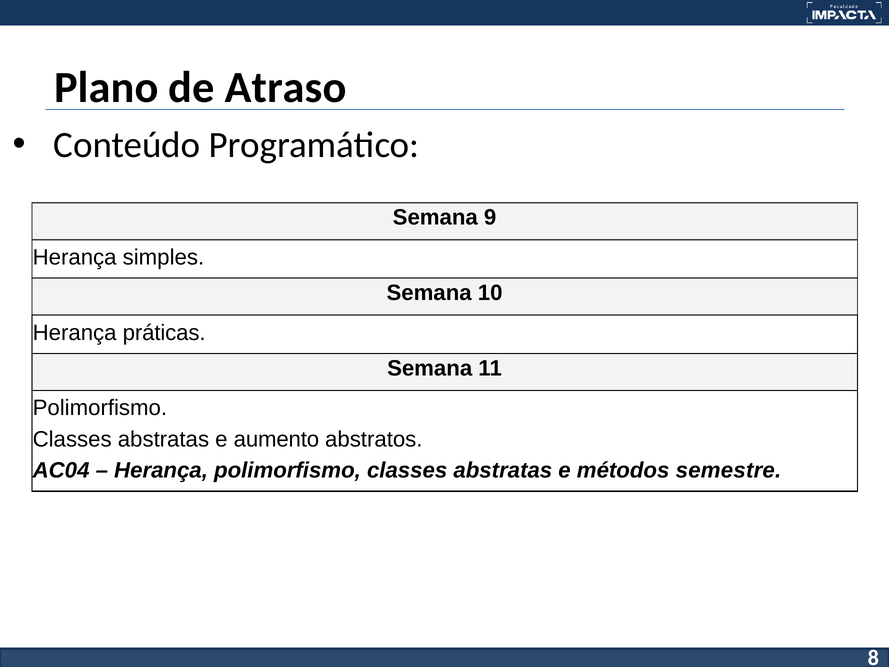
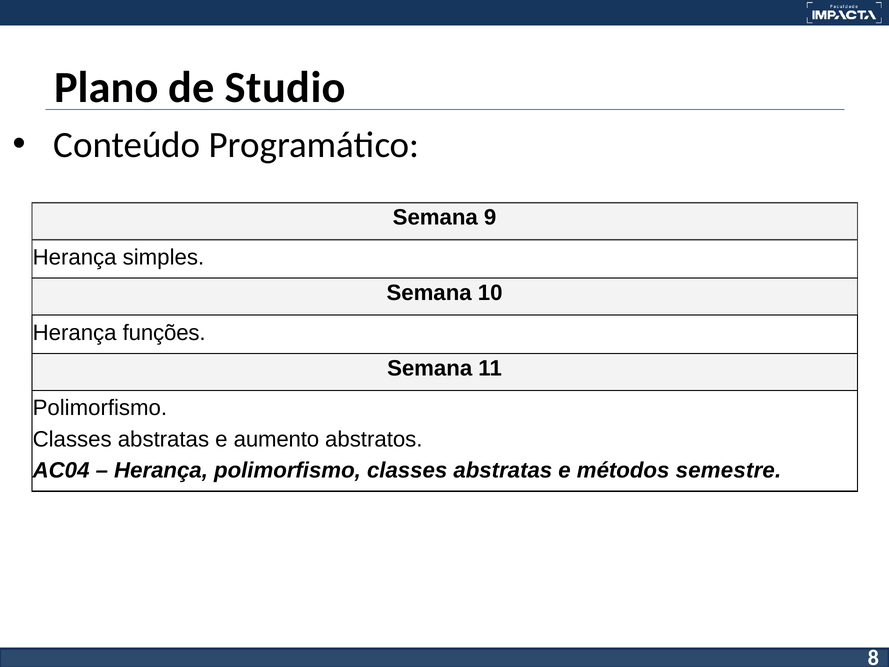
Atraso: Atraso -> Studio (285, 88)
práticas: práticas -> funções (164, 333)
